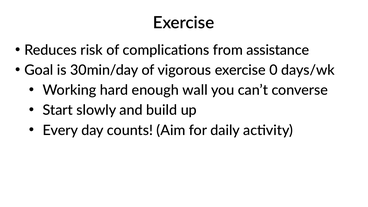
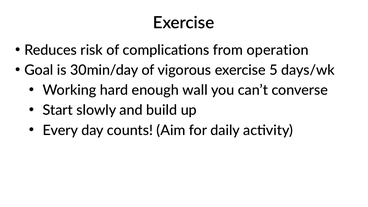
assistance: assistance -> operation (278, 50)
0: 0 -> 5 (273, 70)
